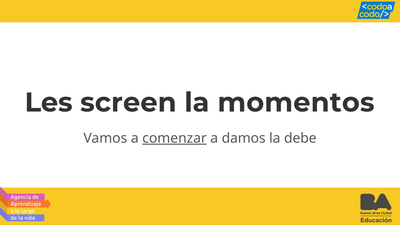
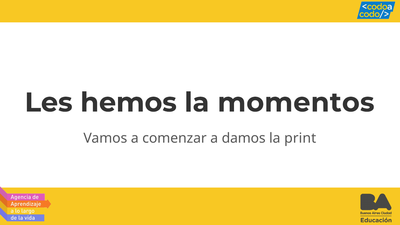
screen: screen -> hemos (128, 103)
comenzar underline: present -> none (174, 138)
debe: debe -> print (300, 138)
